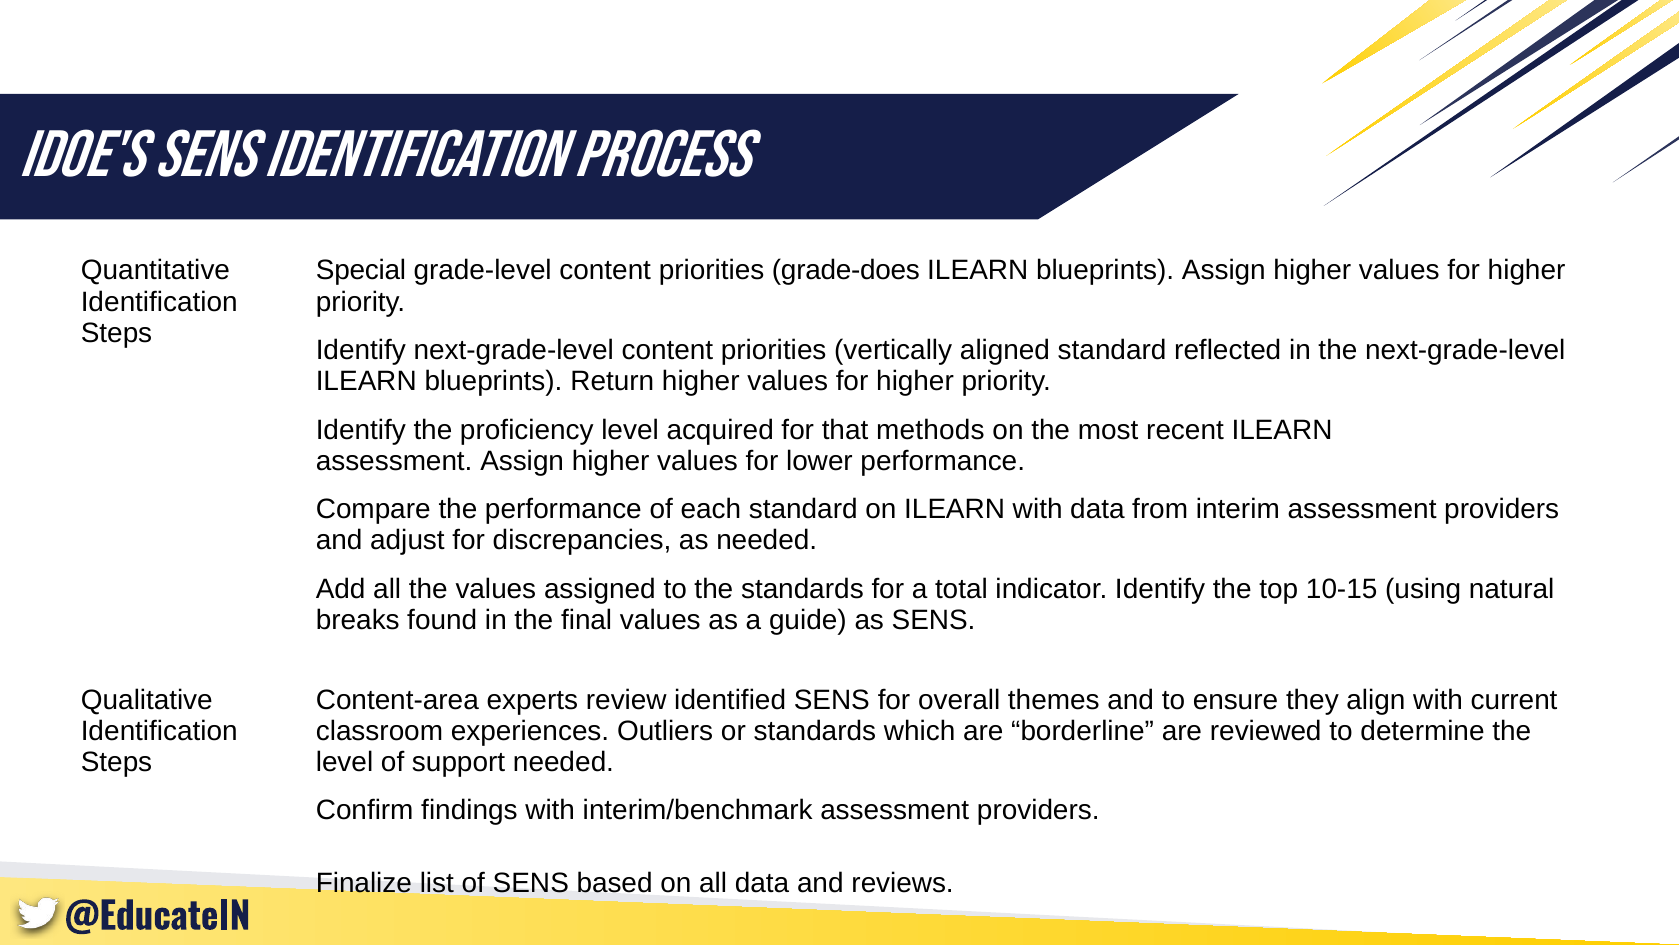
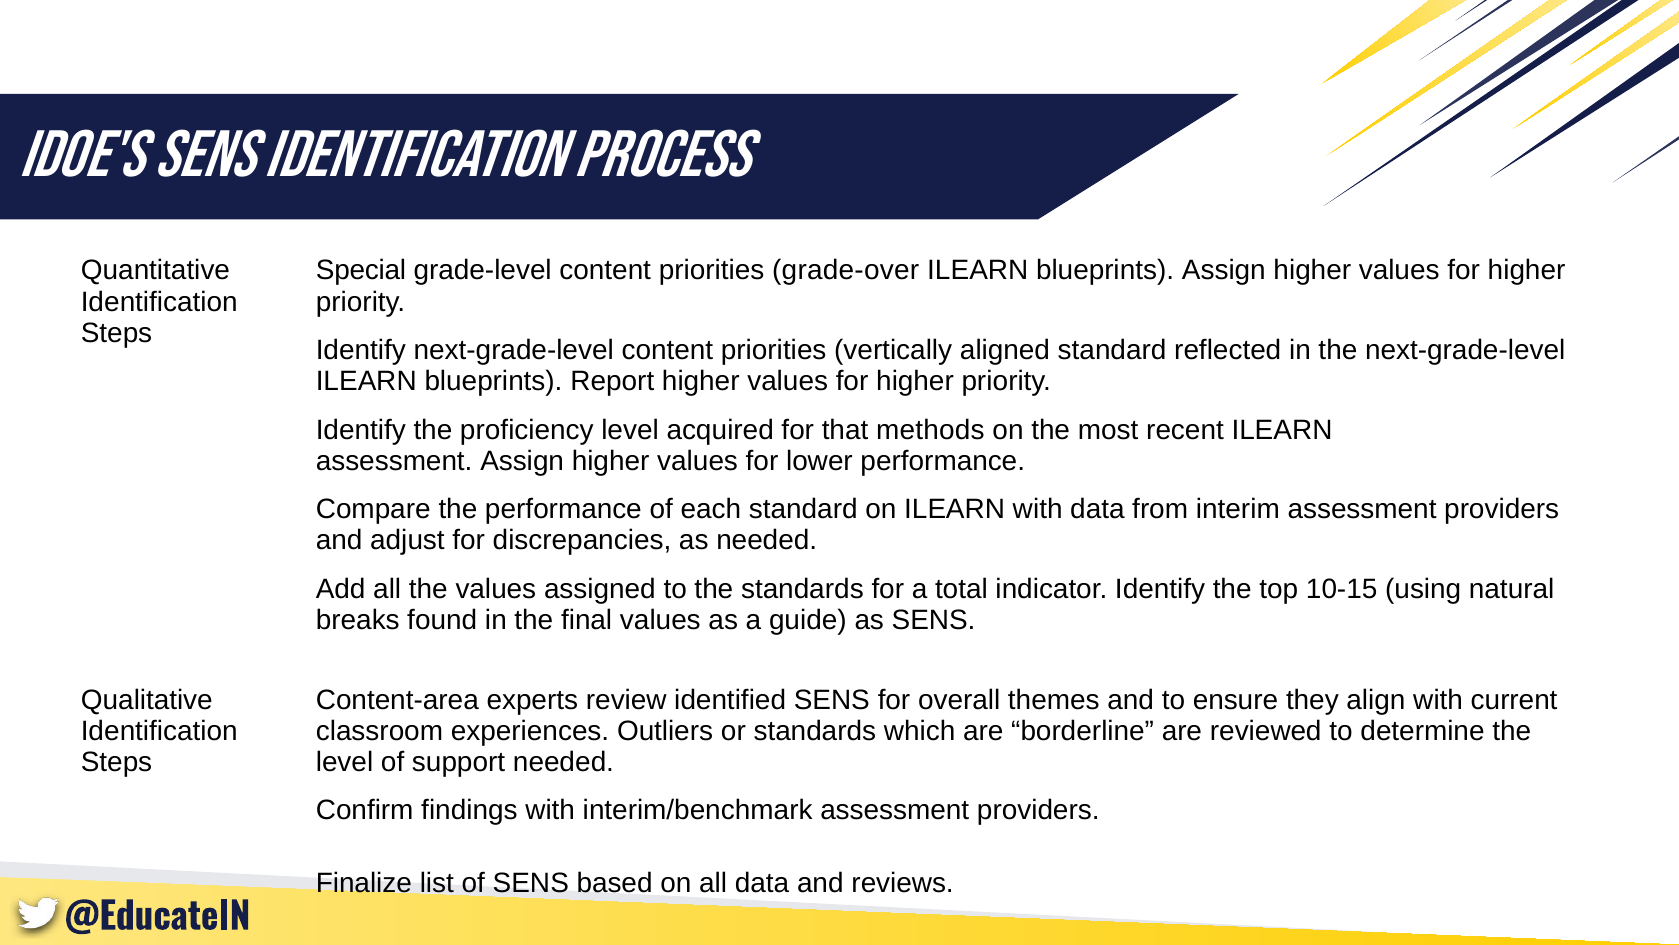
grade-does: grade-does -> grade-over (846, 271)
Return: Return -> Report (612, 381)
